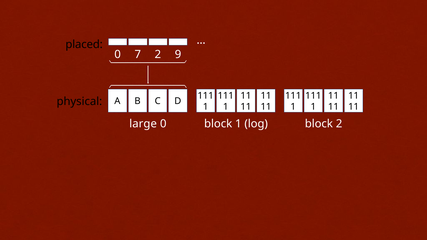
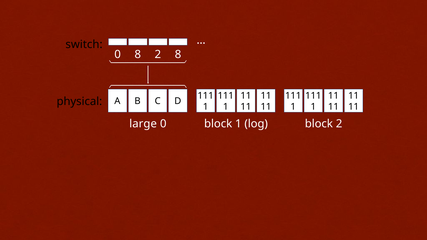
placed: placed -> switch (84, 44)
0 7: 7 -> 8 (138, 54)
2 9: 9 -> 8 (178, 54)
